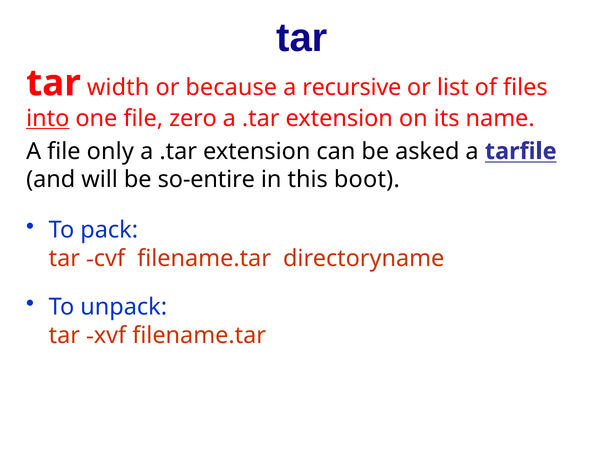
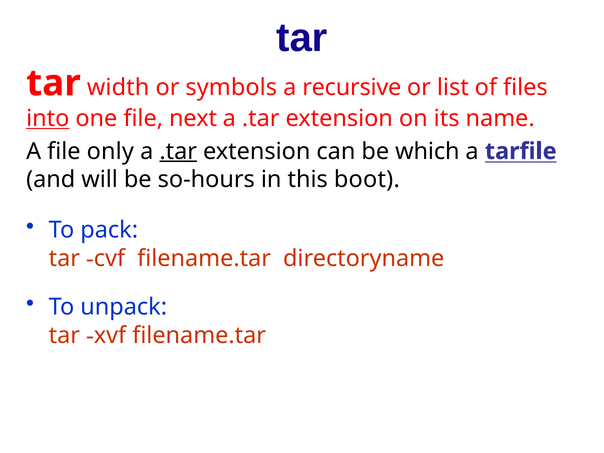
because: because -> symbols (231, 88)
zero: zero -> next (193, 118)
.tar underline: none -> present (178, 151)
asked: asked -> which (427, 151)
so-entire: so-entire -> so-hours (206, 180)
